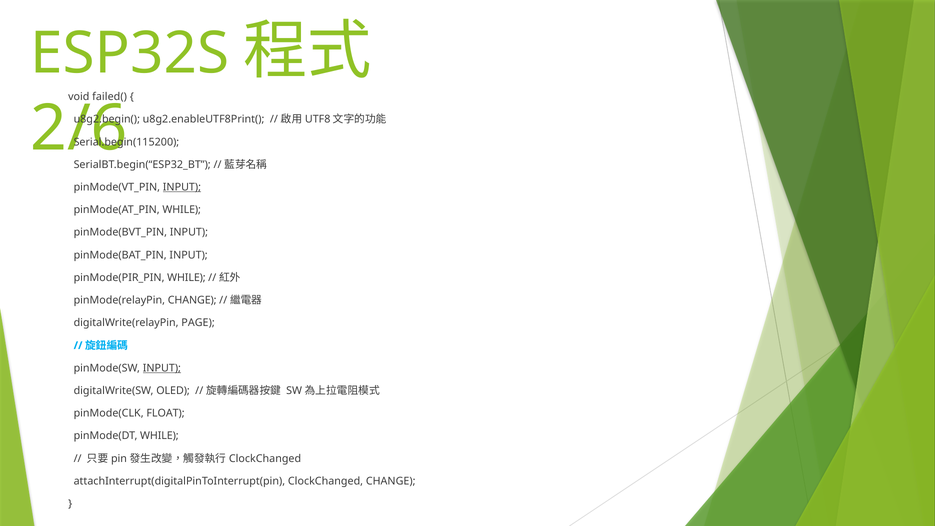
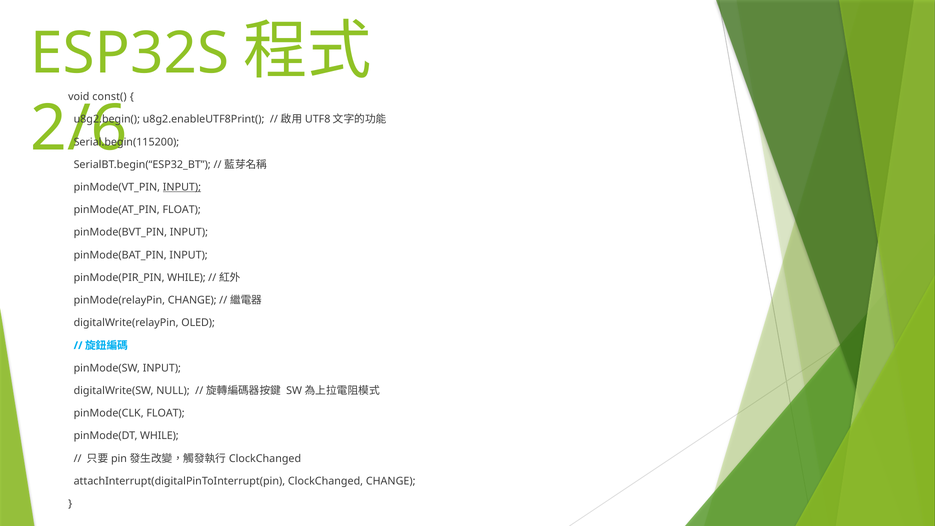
failed(: failed( -> const( (109, 97)
pinMode(AT_PIN WHILE: WHILE -> FLOAT (182, 210)
PAGE: PAGE -> OLED (198, 323)
INPUT underline: present -> none (162, 368)
OLED: OLED -> NULL (173, 391)
